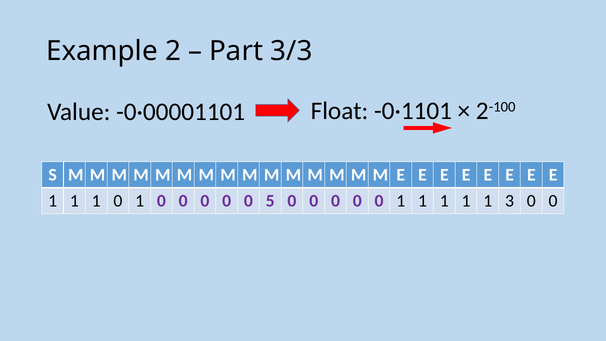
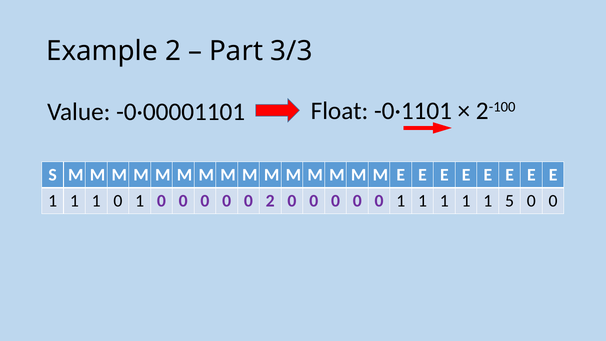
0 5: 5 -> 2 (270, 201)
3: 3 -> 5 (510, 201)
